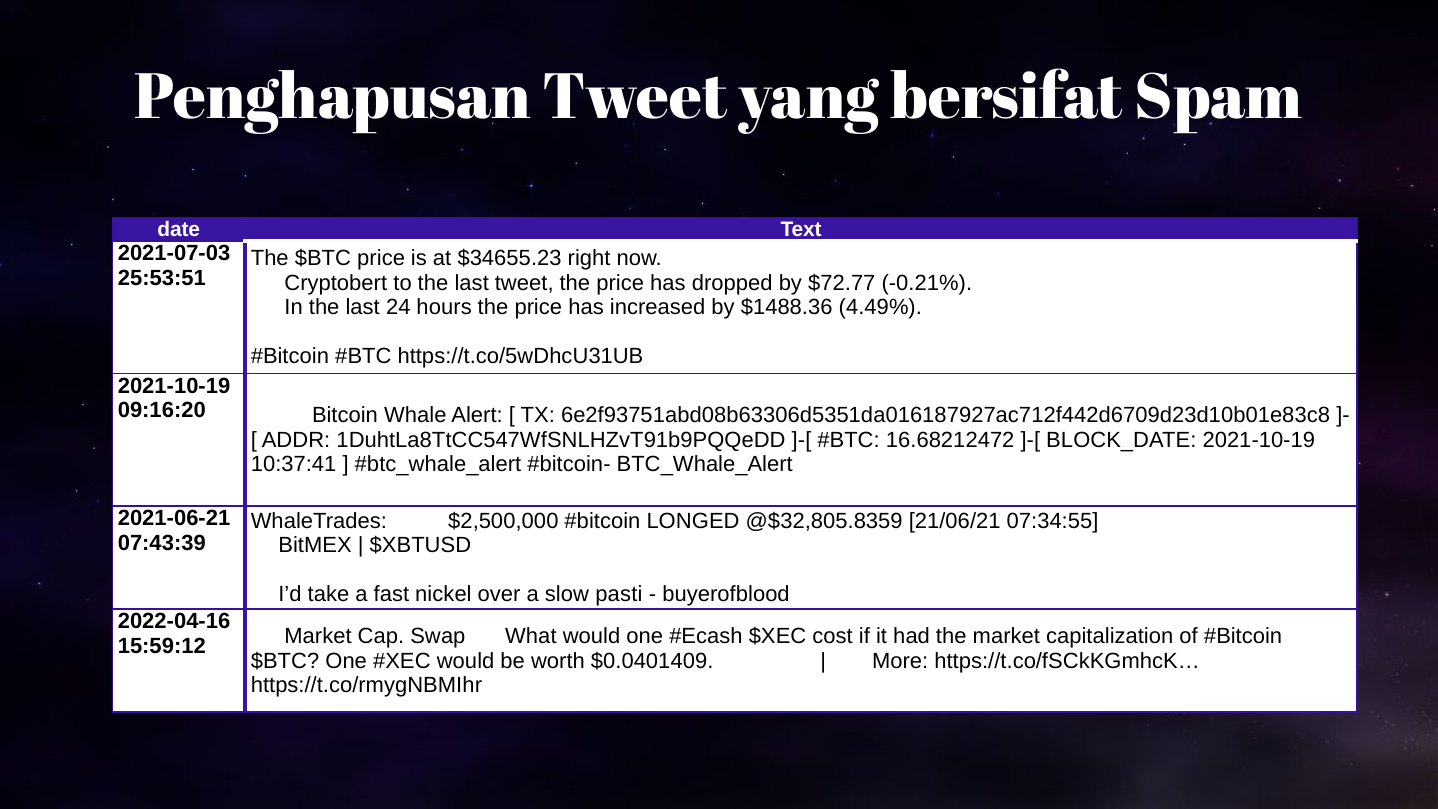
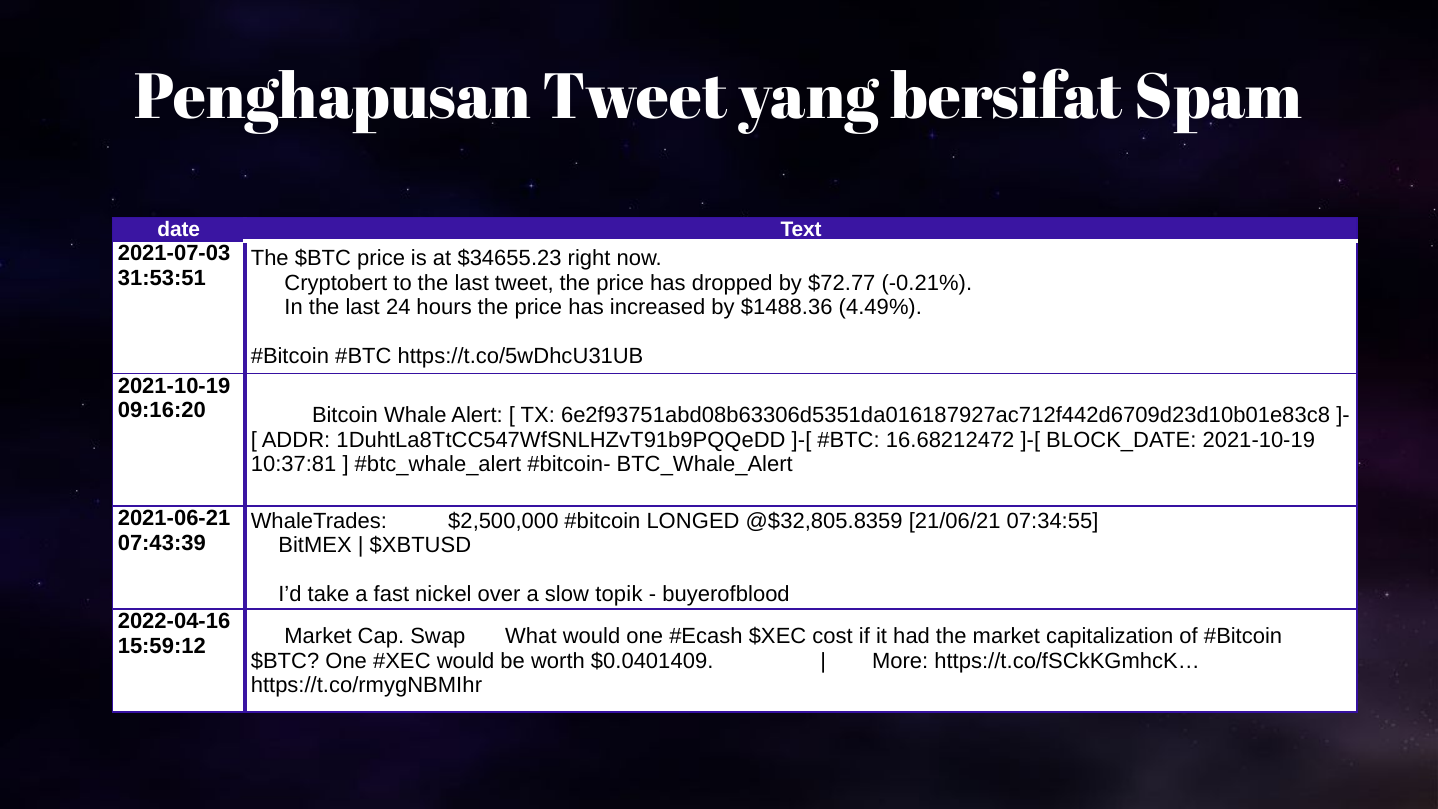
25:53:51: 25:53:51 -> 31:53:51 (162, 278)
10:37:41: 10:37:41 -> 10:37:81 (294, 464)
pasti: pasti -> topik (619, 594)
